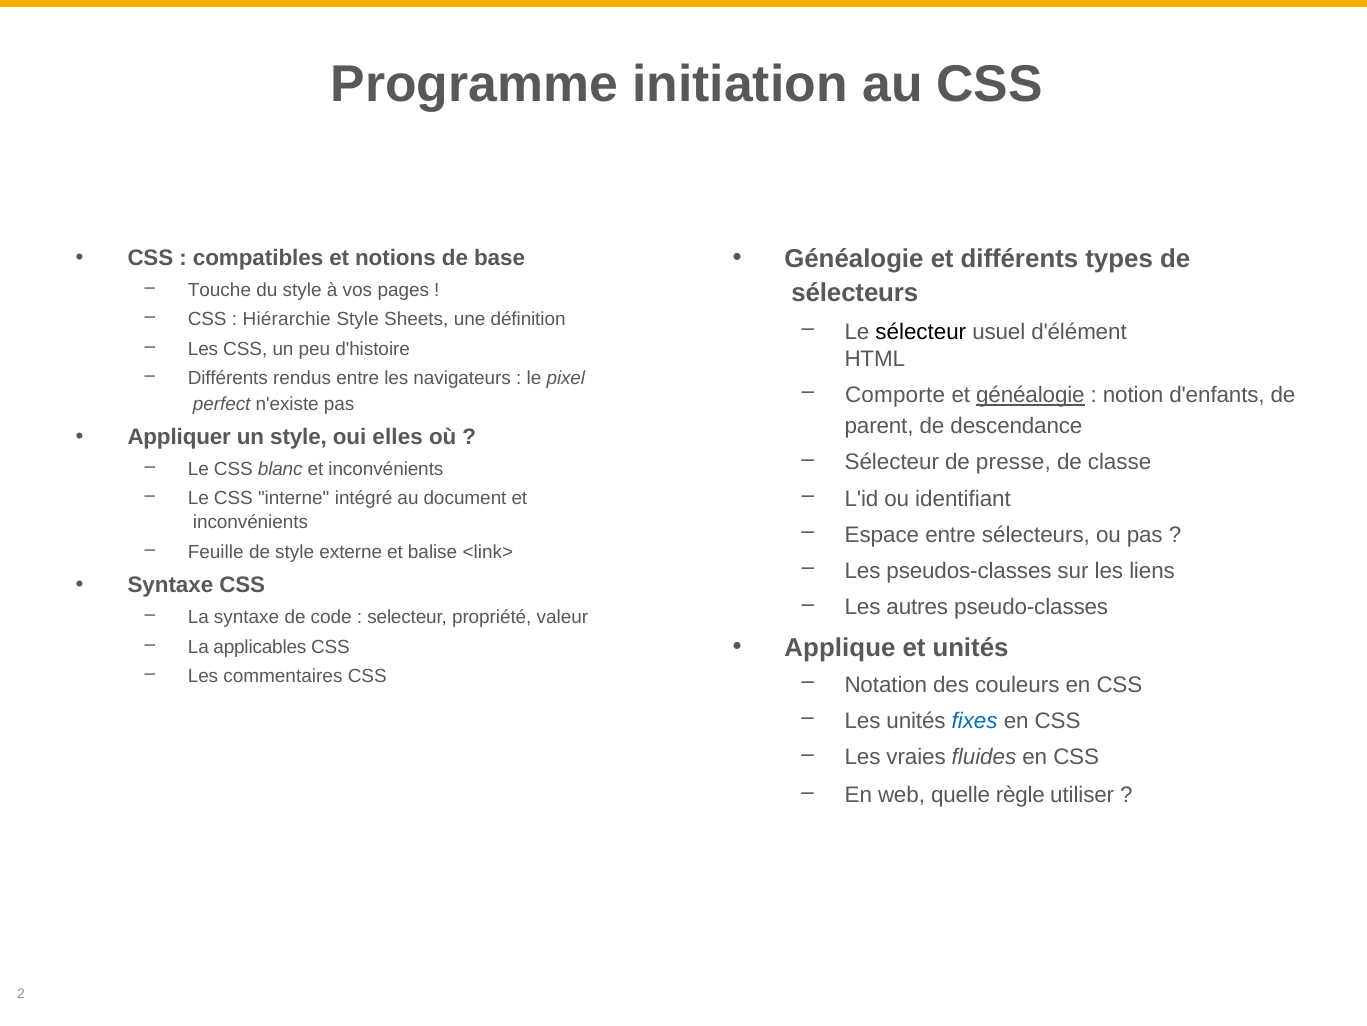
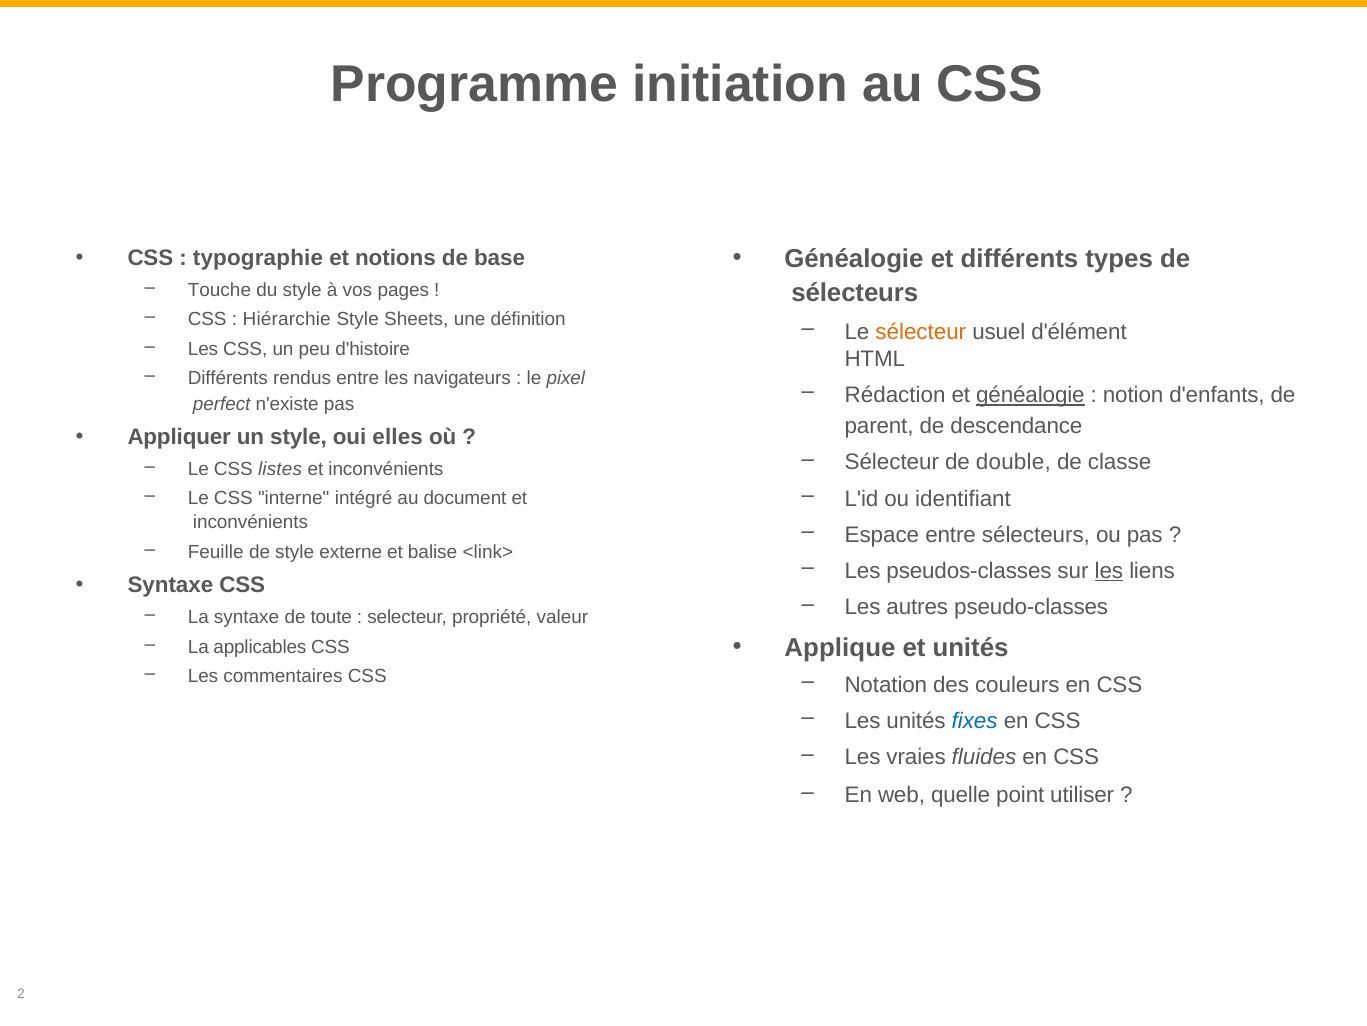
compatibles: compatibles -> typographie (258, 258)
sélecteur colour: black -> orange (921, 332)
Comporte: Comporte -> Rédaction (895, 395)
presse: presse -> double (1013, 462)
blanc: blanc -> listes (280, 469)
les underline: none -> present (1109, 571)
code: code -> toute (331, 617)
règle: règle -> point (1020, 795)
